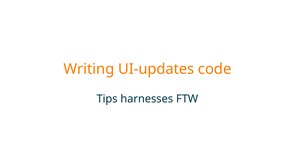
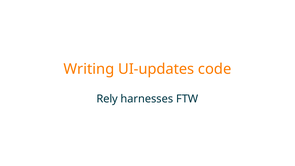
Tips: Tips -> Rely (107, 99)
